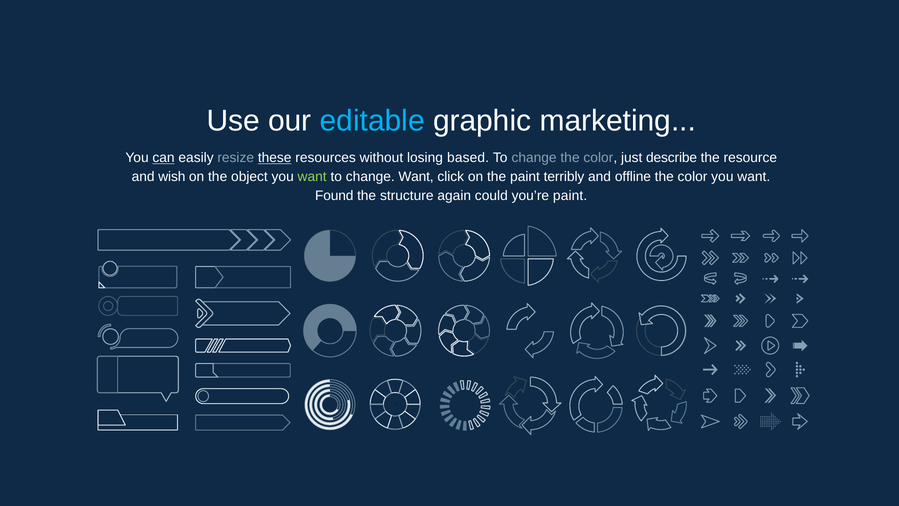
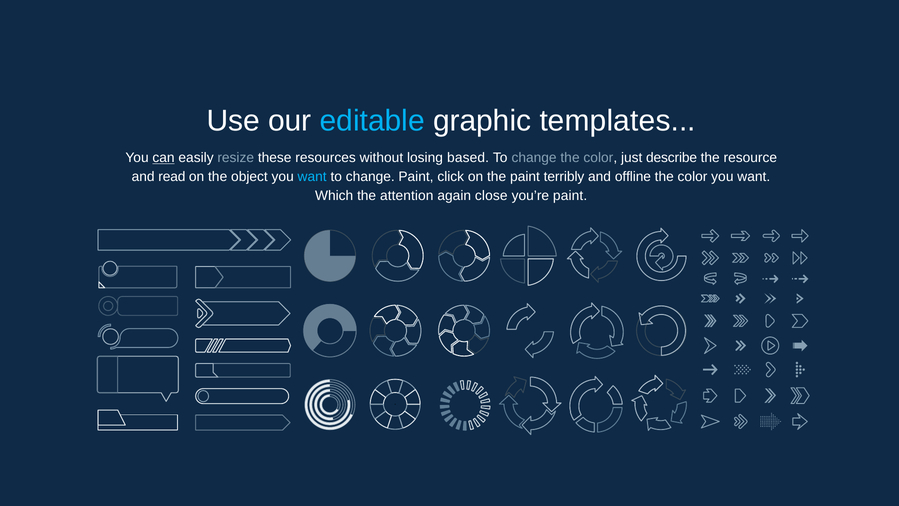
marketing: marketing -> templates (618, 121)
these underline: present -> none (275, 158)
wish: wish -> read (172, 177)
want colour: light green -> light blue (312, 177)
change Want: Want -> Paint (416, 177)
Found: Found -> Which (334, 196)
structure: structure -> attention (407, 196)
could: could -> close (491, 196)
